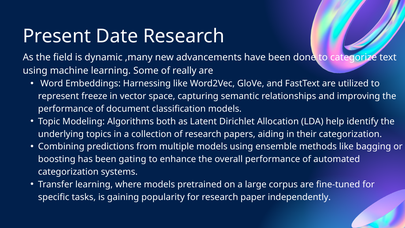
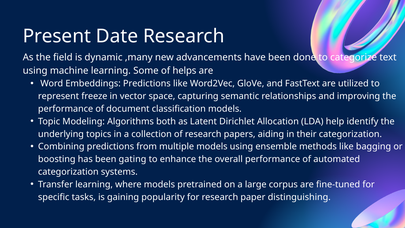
really: really -> helps (184, 71)
Embeddings Harnessing: Harnessing -> Predictions (147, 84)
independently: independently -> distinguishing (299, 197)
